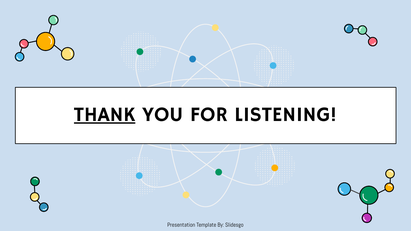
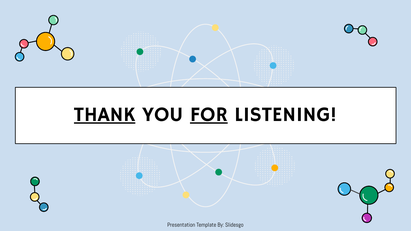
FOR underline: none -> present (209, 114)
